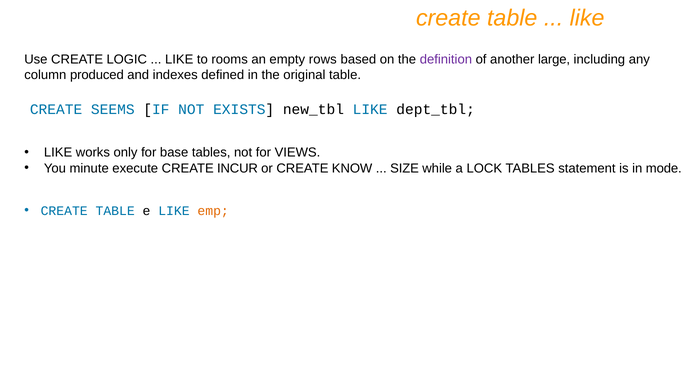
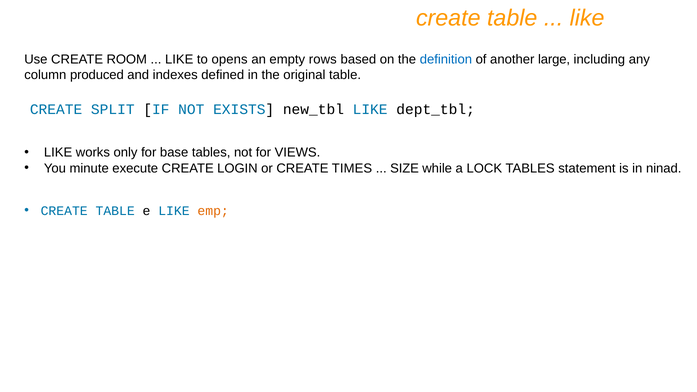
LOGIC: LOGIC -> ROOM (127, 59)
rooms: rooms -> opens (230, 59)
definition colour: purple -> blue (446, 59)
SEEMS: SEEMS -> SPLIT (113, 110)
INCUR: INCUR -> LOGIN (237, 168)
KNOW: KNOW -> TIMES (352, 168)
mode: mode -> ninad (664, 168)
